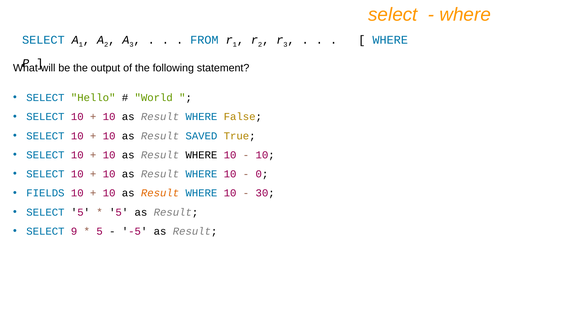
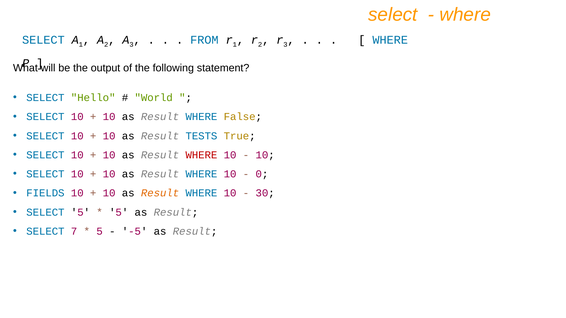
SAVED: SAVED -> TESTS (201, 136)
WHERE colour: black -> red (201, 155)
9: 9 -> 7 (74, 232)
